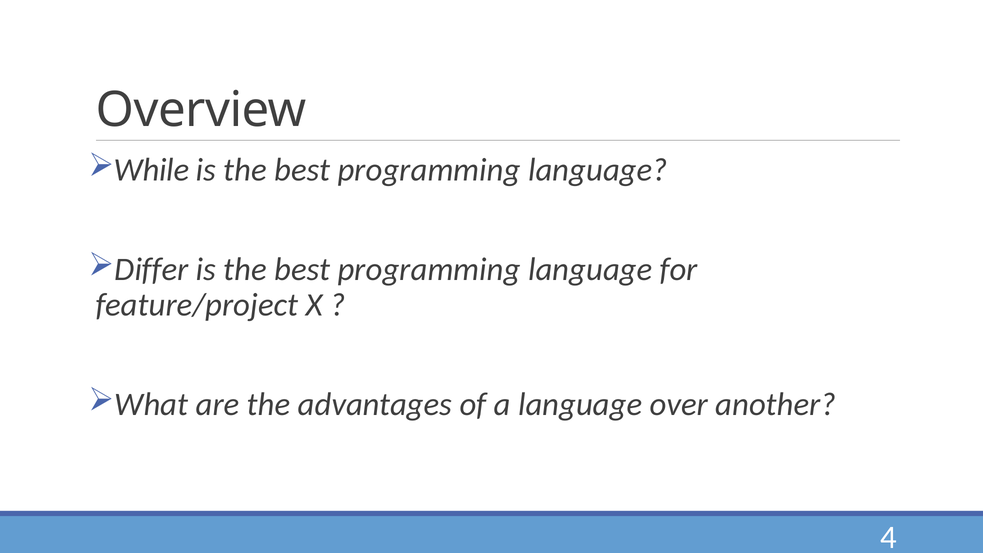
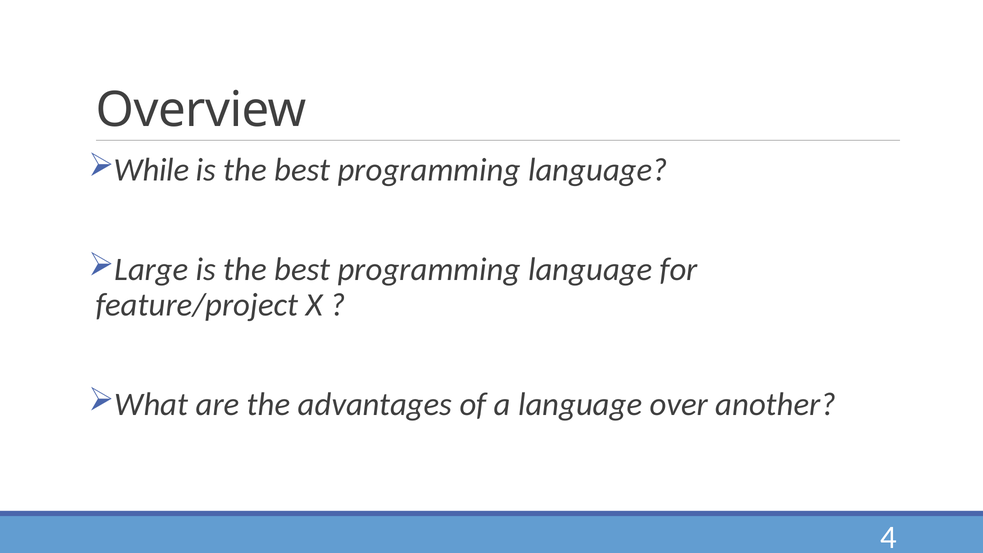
Differ: Differ -> Large (151, 270)
